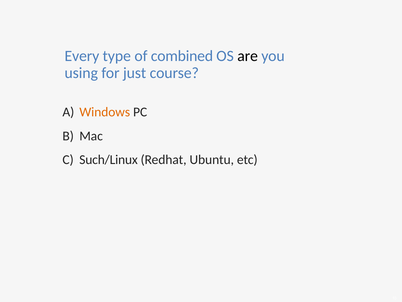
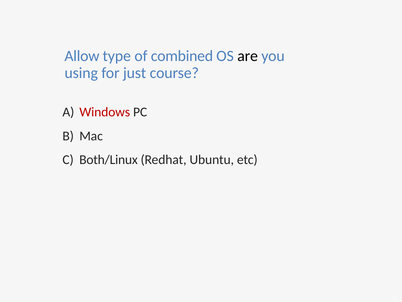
Every: Every -> Allow (82, 56)
Windows colour: orange -> red (105, 112)
Such/Linux: Such/Linux -> Both/Linux (109, 160)
